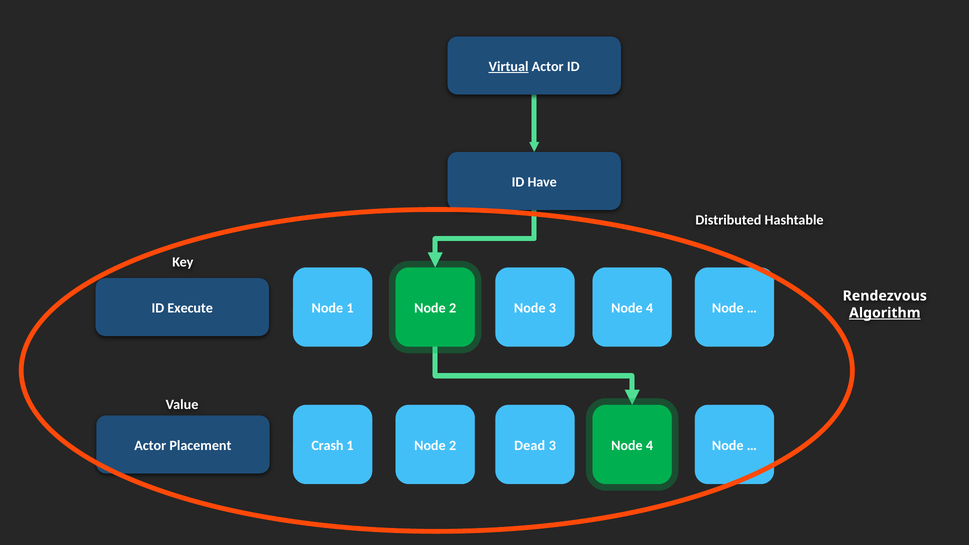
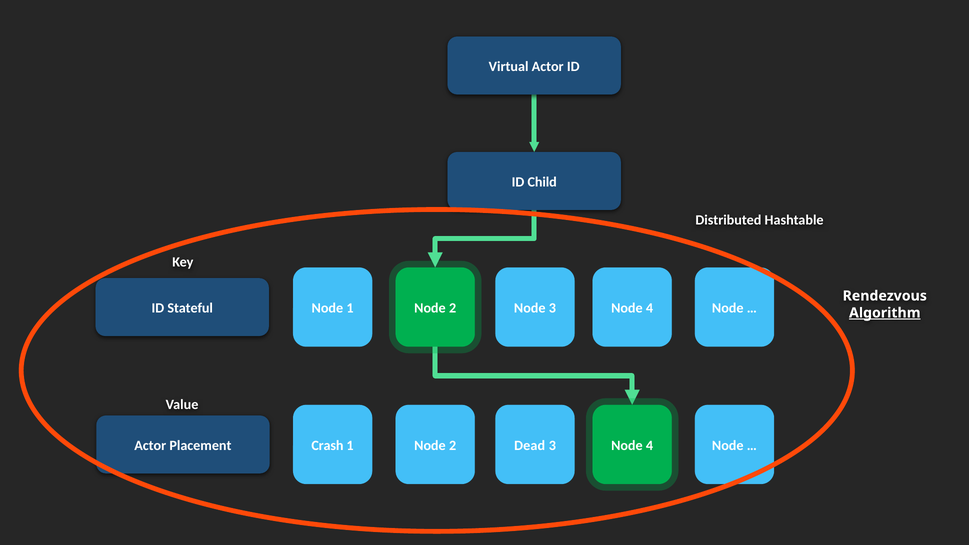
Virtual underline: present -> none (509, 66)
Have: Have -> Child (542, 182)
Execute: Execute -> Stateful (190, 308)
